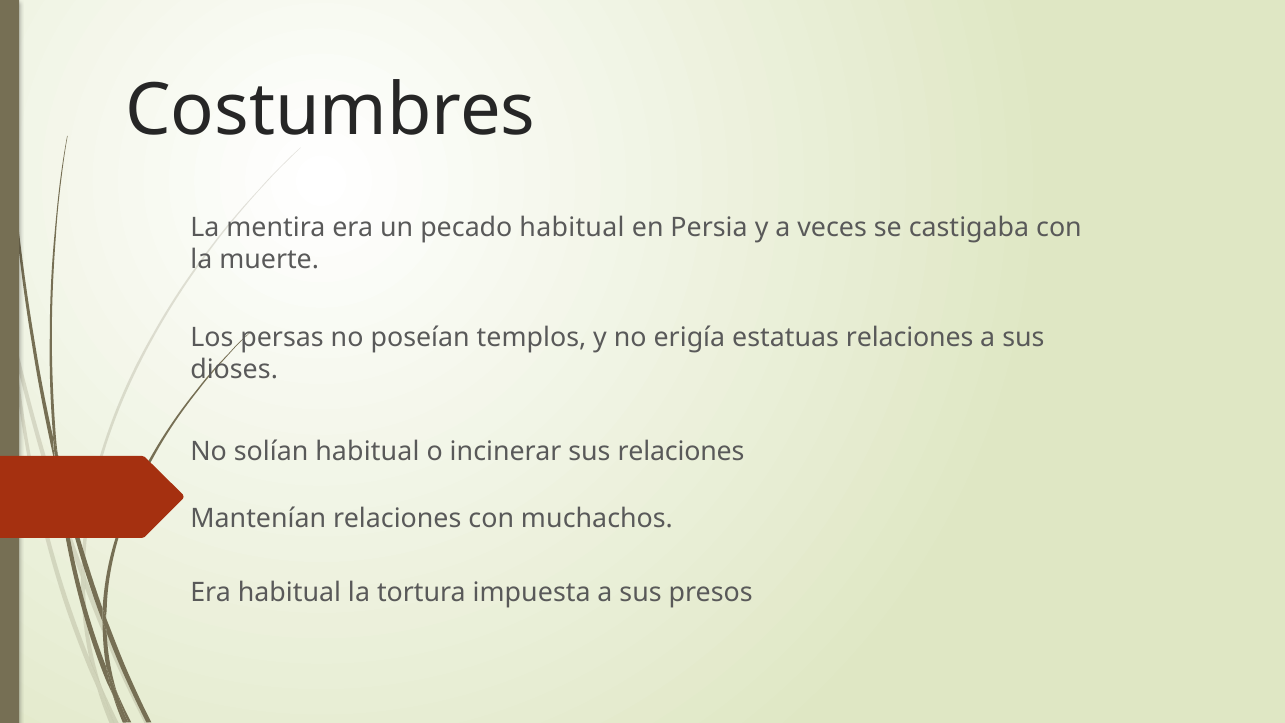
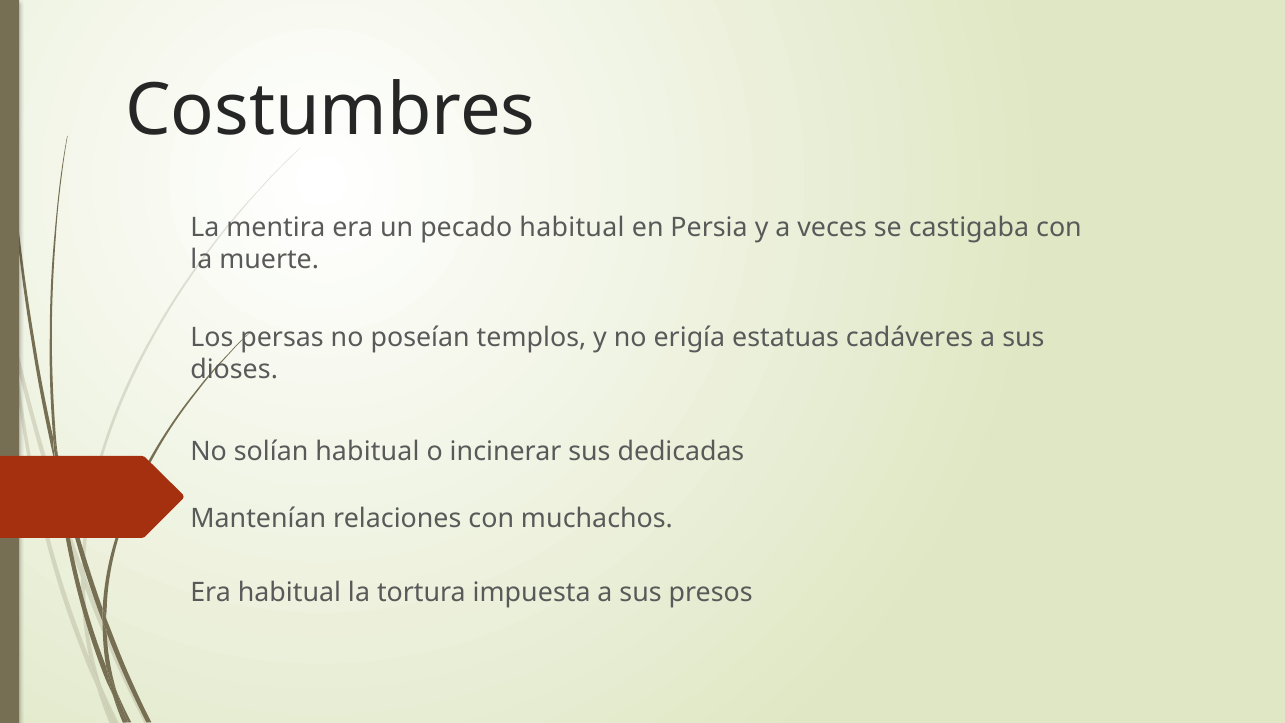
estatuas relaciones: relaciones -> cadáveres (910, 338)
sus relaciones: relaciones -> dedicadas (681, 452)
